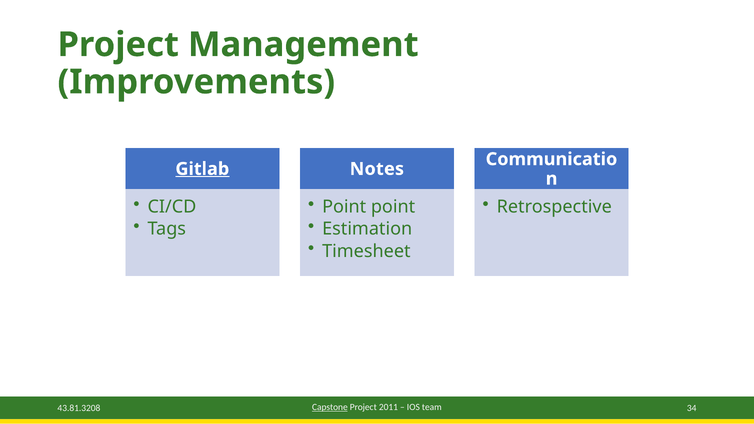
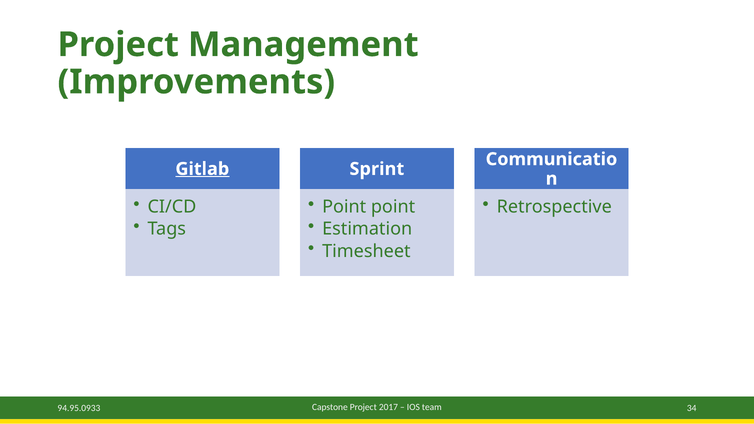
Notes: Notes -> Sprint (377, 169)
Capstone underline: present -> none (330, 407)
2011: 2011 -> 2017 (388, 407)
43.81.3208: 43.81.3208 -> 94.95.0933 (79, 408)
